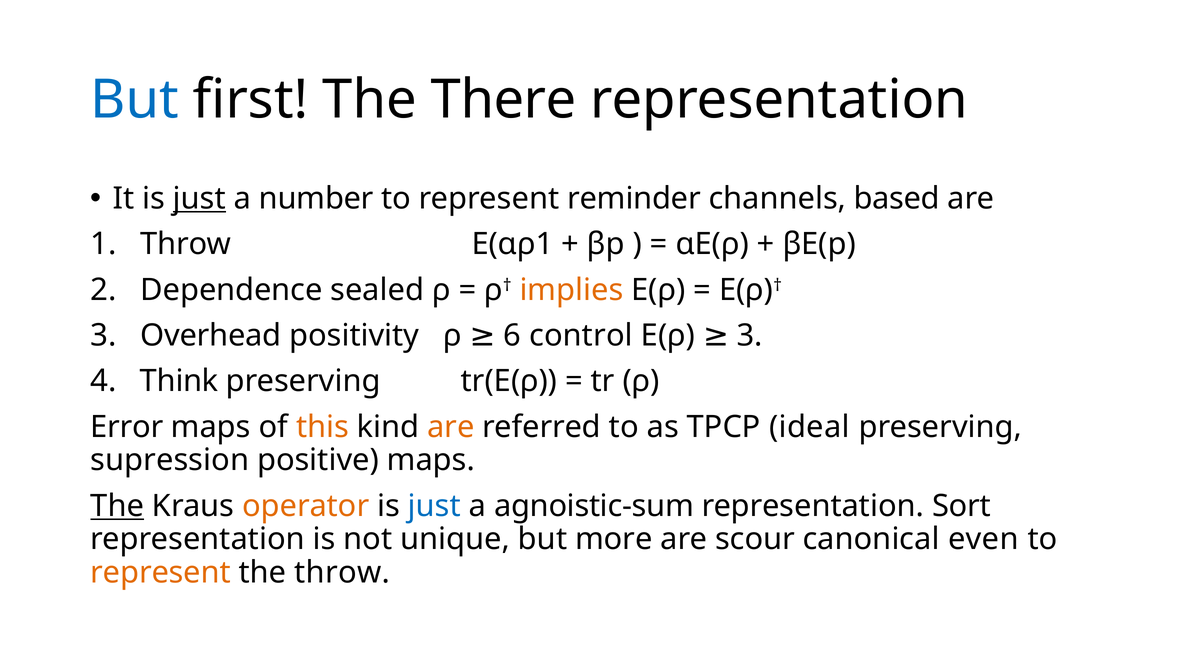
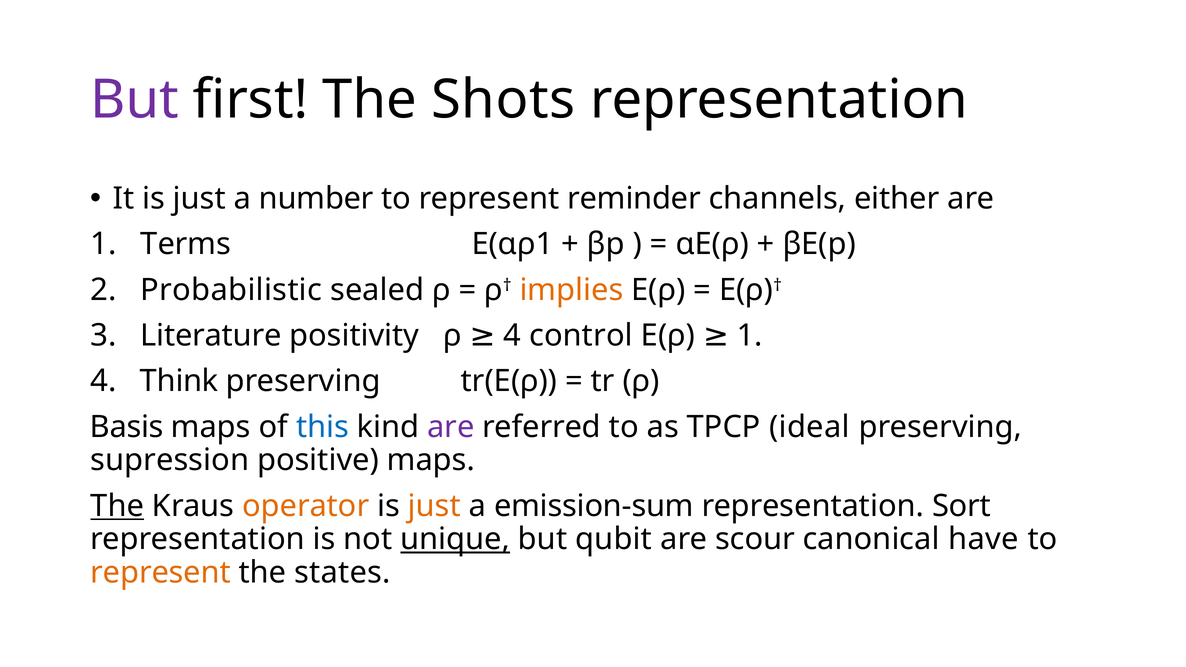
But colour: blue -> purple (135, 100)
There: There -> Shots (503, 100)
just underline: present -> none (199, 199)
based: based -> either (897, 199)
Throw: Throw -> Terms (186, 244)
Dependence: Dependence -> Probabilistic (231, 290)
E(ρ 3: 3 -> 1 (750, 336)
Overhead: Overhead -> Literature (211, 336)
ρ 6: 6 -> 4 (512, 336)
Error: Error -> Basis (127, 427)
this colour: orange -> blue (322, 427)
are colour: orange -> purple (451, 427)
just colour: blue -> orange (434, 506)
agnoistic-sum: agnoistic-sum -> emission-sum (594, 506)
unique underline: none -> present (455, 539)
more: more -> qubit (614, 539)
even: even -> have (983, 539)
the throw: throw -> states (342, 573)
